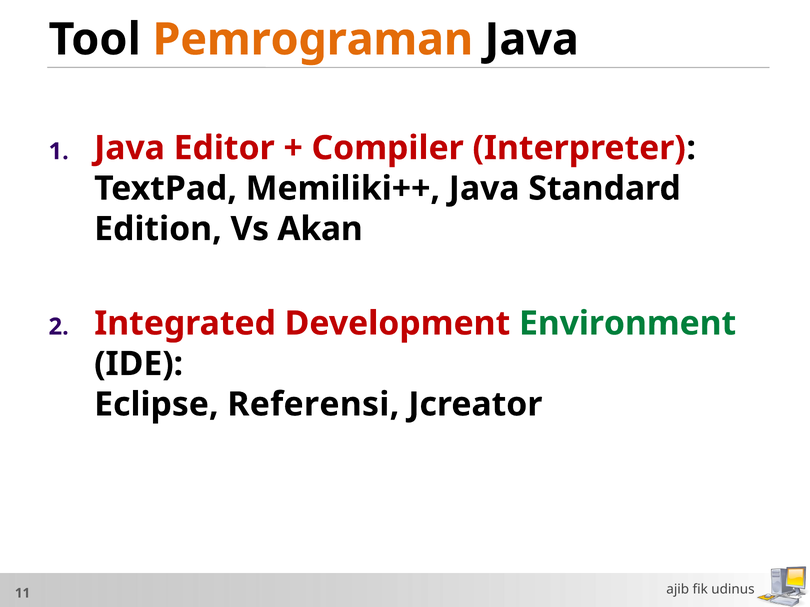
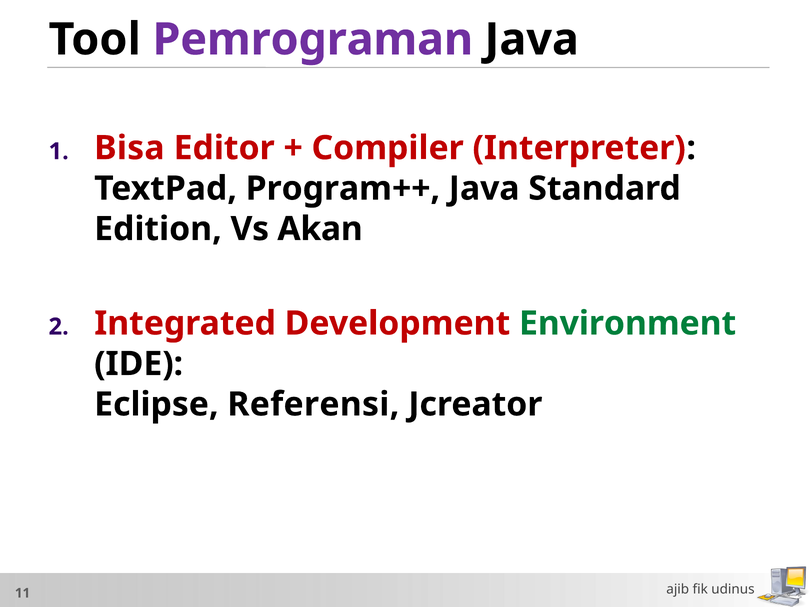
Pemrograman colour: orange -> purple (313, 40)
Java: Java -> Bisa (129, 148)
Memiliki++: Memiliki++ -> Program++ (343, 189)
